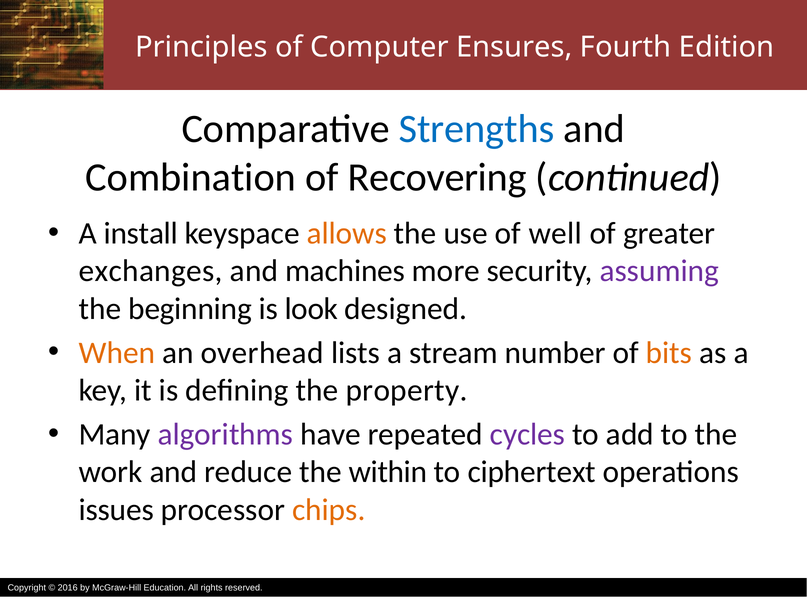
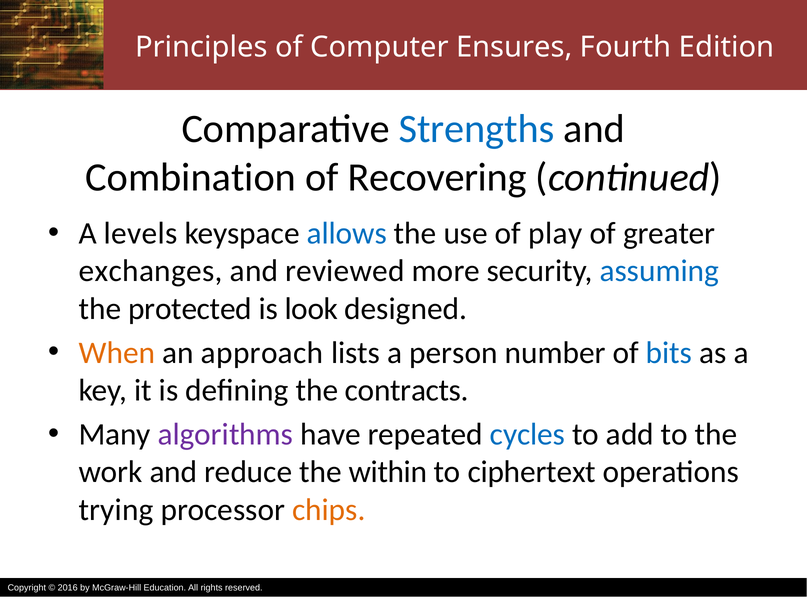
install: install -> levels (141, 234)
allows colour: orange -> blue (347, 234)
well: well -> play (555, 234)
machines: machines -> reviewed (345, 271)
assuming colour: purple -> blue (659, 271)
beginning: beginning -> protected (190, 309)
overhead: overhead -> approach (262, 353)
stream: stream -> person (453, 353)
bits colour: orange -> blue (669, 353)
property: property -> contracts (407, 391)
cycles colour: purple -> blue (528, 435)
issues: issues -> trying (116, 510)
